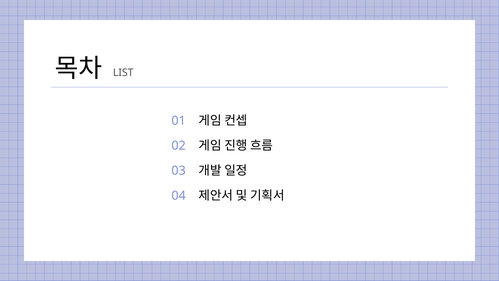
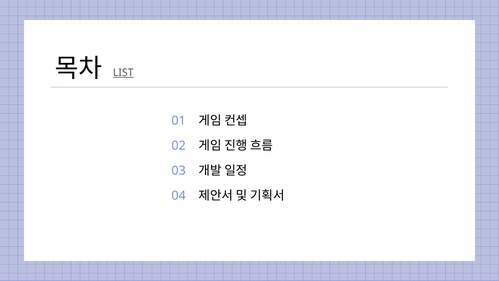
LIST underline: none -> present (123, 73)
